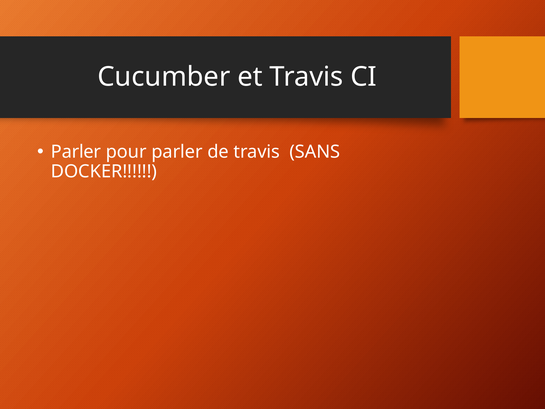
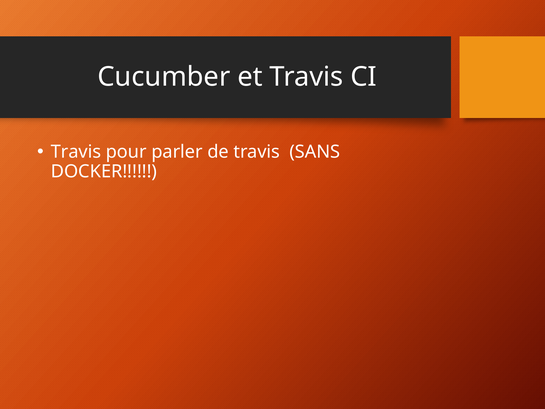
Parler: Parler -> Travis (76, 152)
